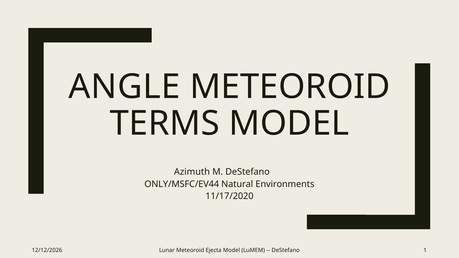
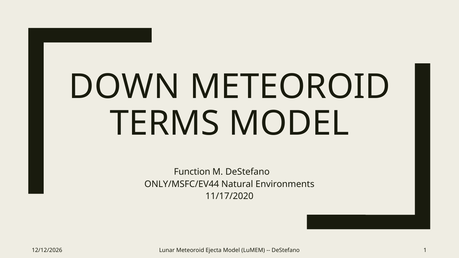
ANGLE: ANGLE -> DOWN (125, 87)
Azimuth: Azimuth -> Function (192, 172)
